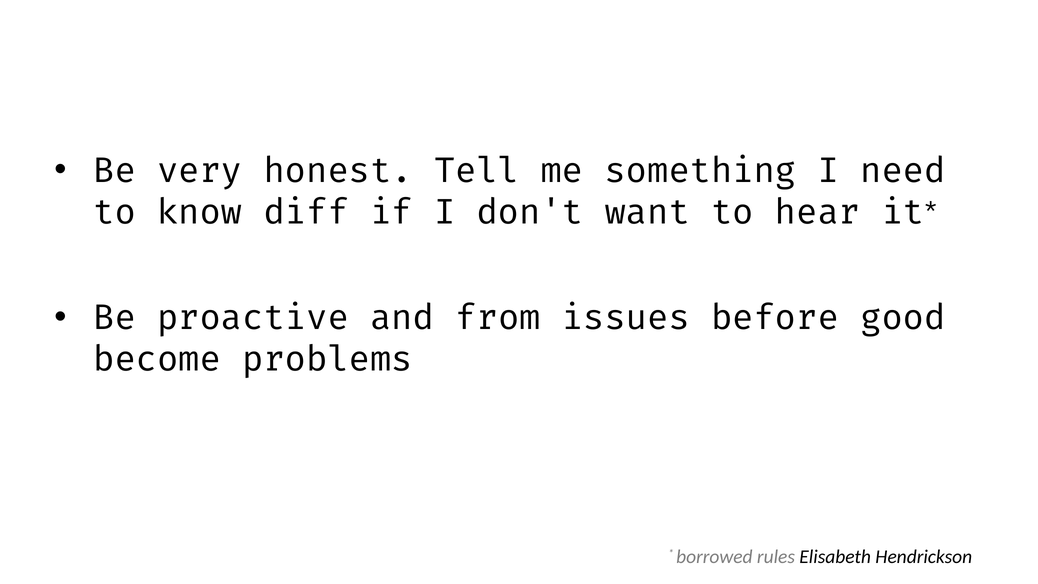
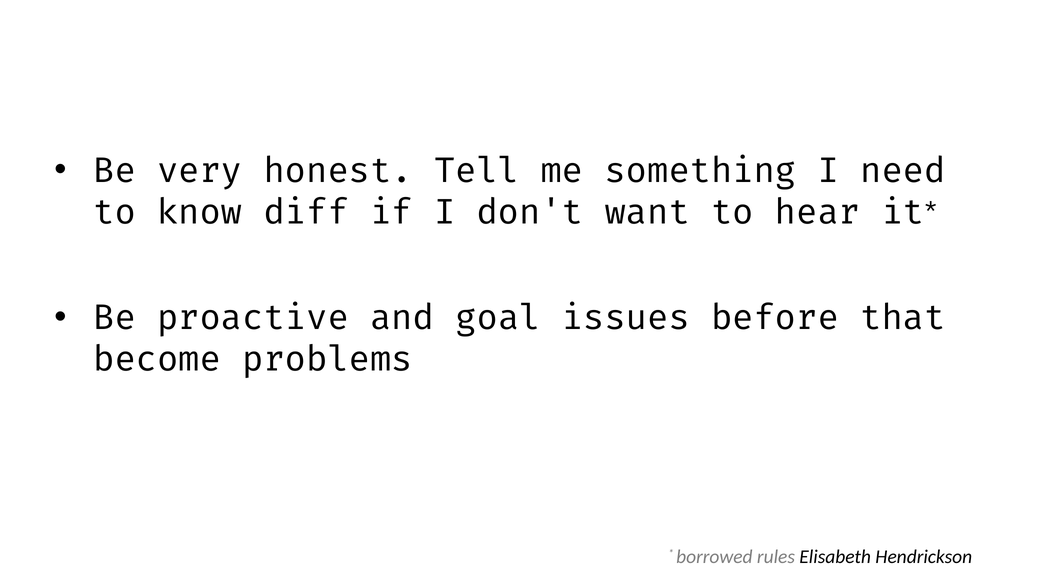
from: from -> goal (498, 318)
good: good -> that (903, 318)
